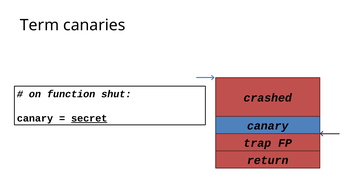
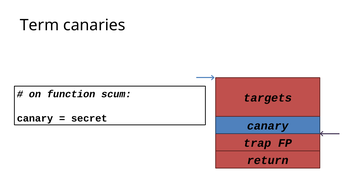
shut: shut -> scum (116, 94)
crashed: crashed -> targets (268, 98)
secret underline: present -> none (89, 118)
